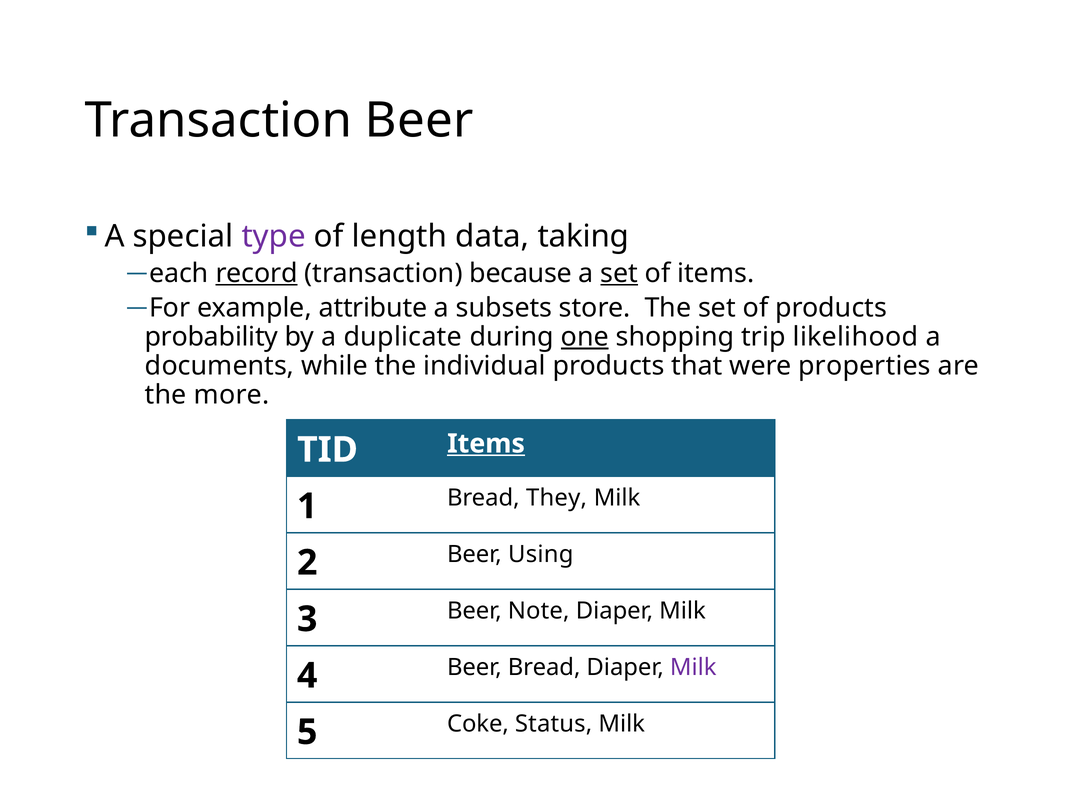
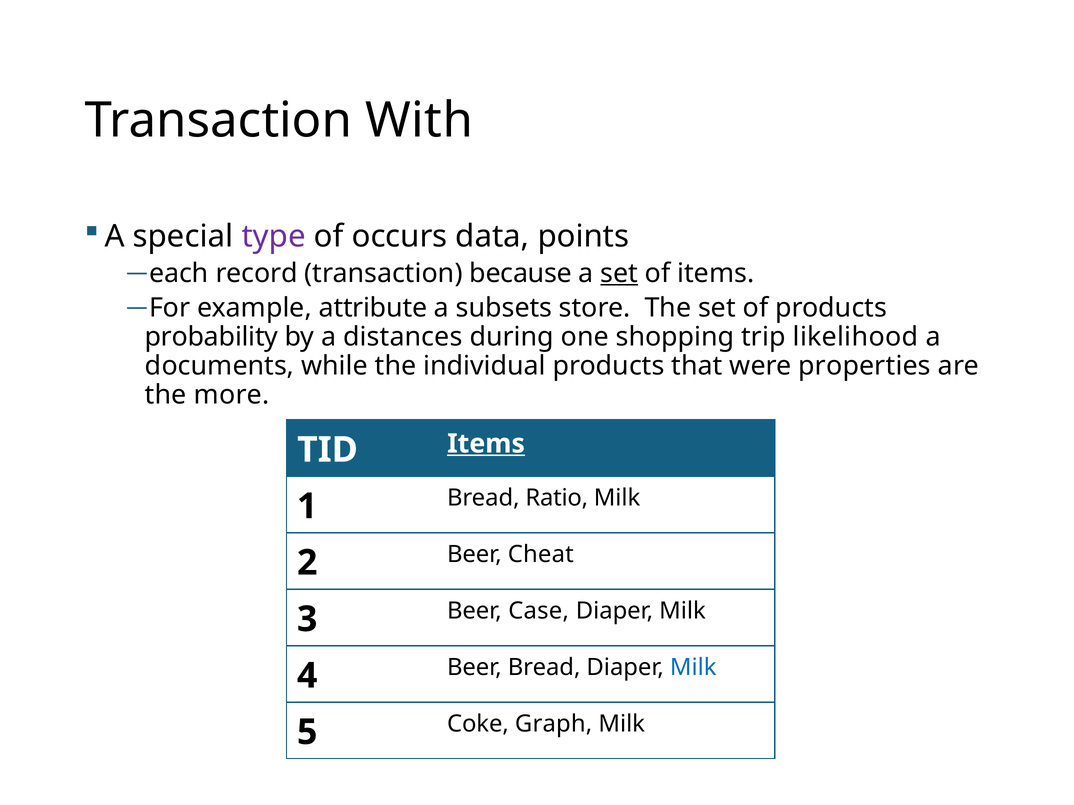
Transaction Beer: Beer -> With (419, 120)
length: length -> occurs (400, 237)
taking: taking -> points (583, 237)
record underline: present -> none (257, 274)
duplicate: duplicate -> distances (403, 337)
one underline: present -> none (585, 337)
They: They -> Ratio (557, 498)
Using: Using -> Cheat (541, 555)
Note: Note -> Case (539, 611)
Milk colour: purple -> blue (693, 668)
Status: Status -> Graph (554, 724)
